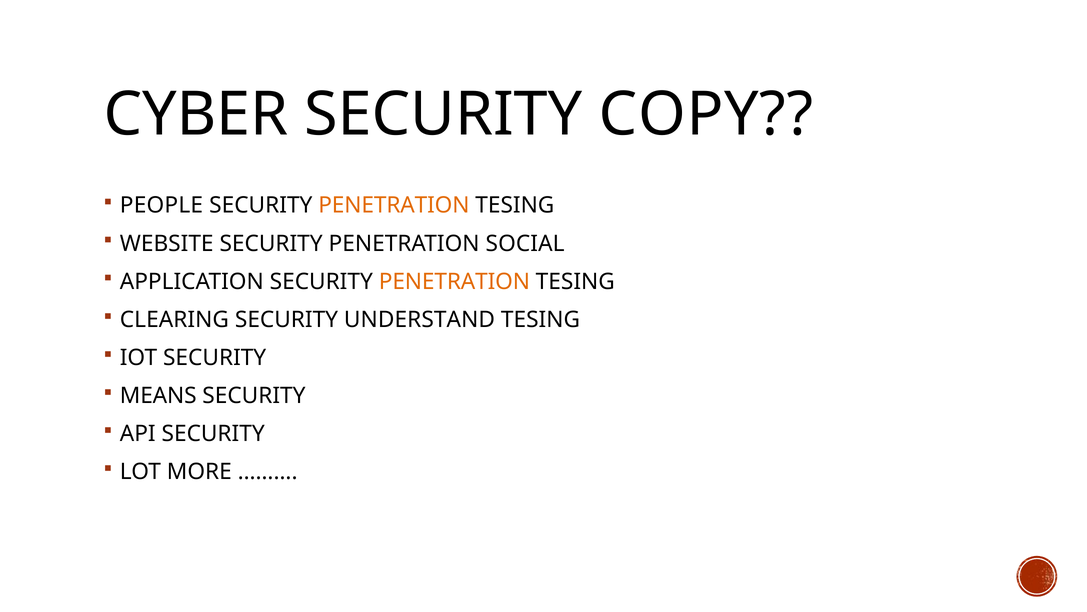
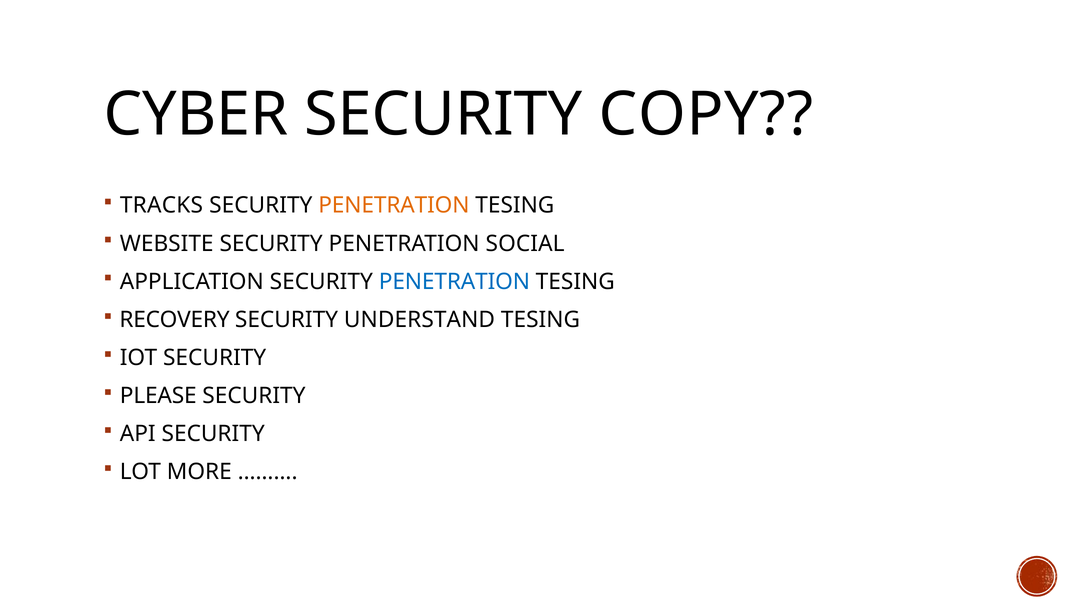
PEOPLE: PEOPLE -> TRACKS (161, 205)
PENETRATION colour: orange -> blue (454, 281)
CLEARING: CLEARING -> RECOVERY (175, 319)
MEANS: MEANS -> PLEASE (158, 395)
